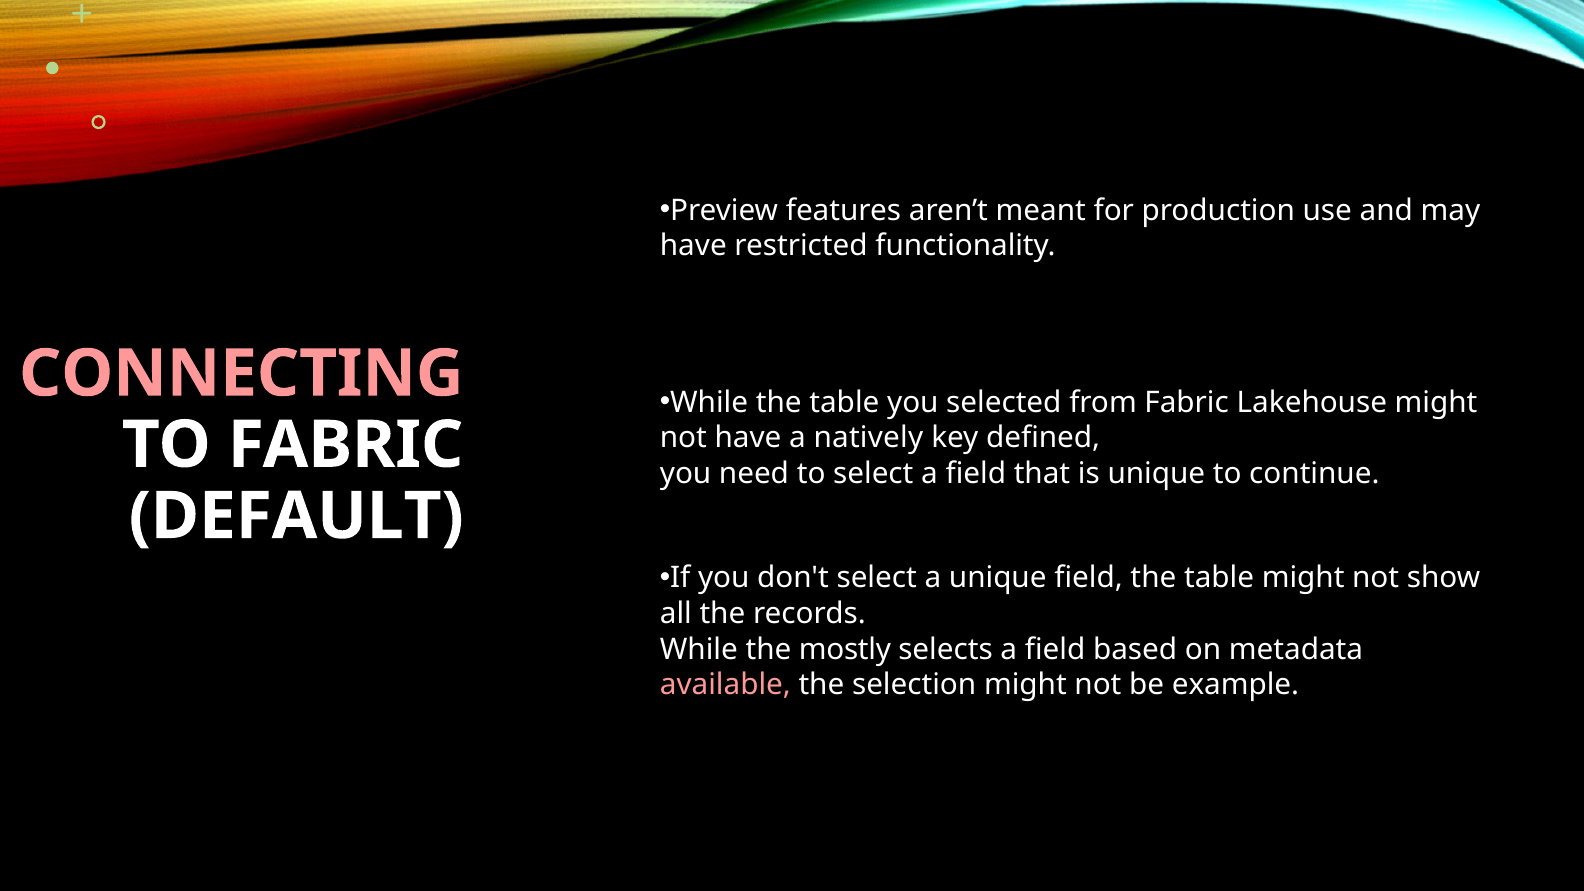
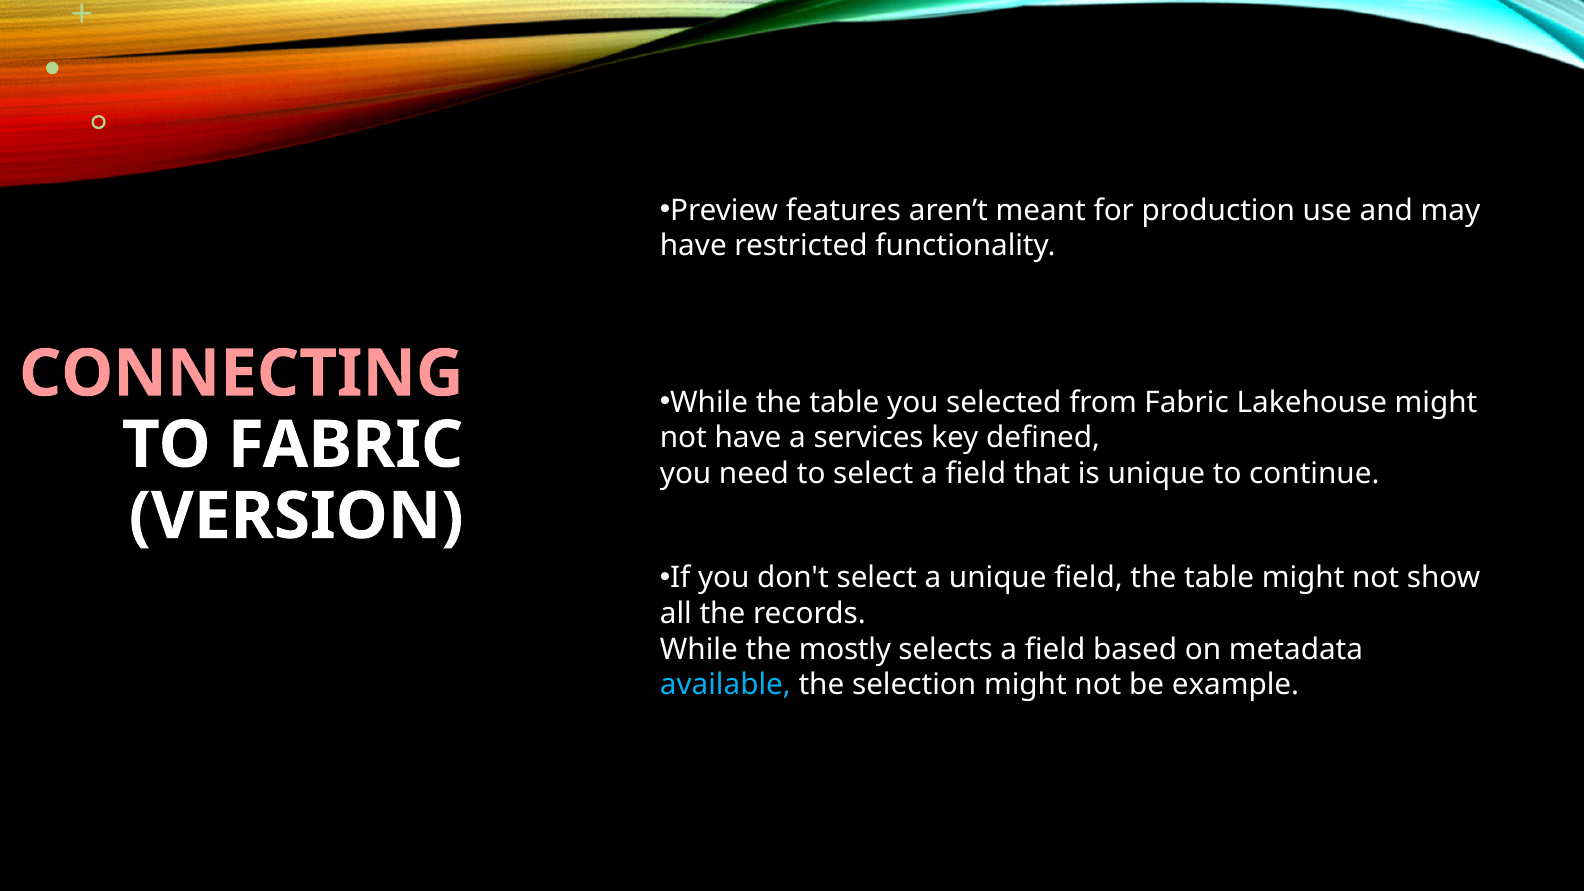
natively: natively -> services (869, 438)
DEFAULT: DEFAULT -> VERSION (296, 516)
available colour: pink -> light blue (725, 685)
